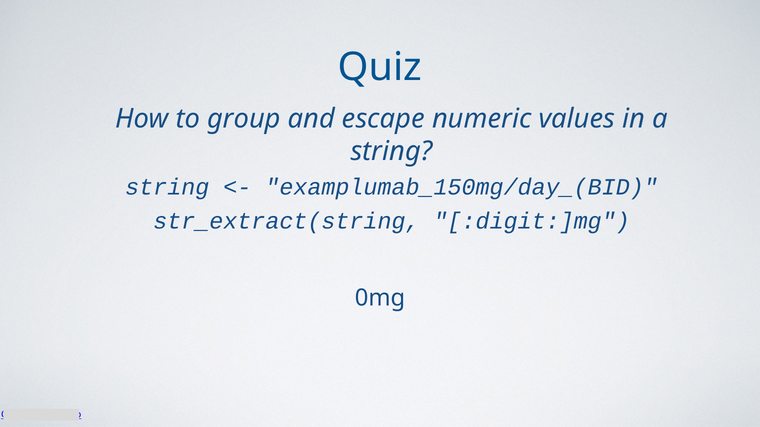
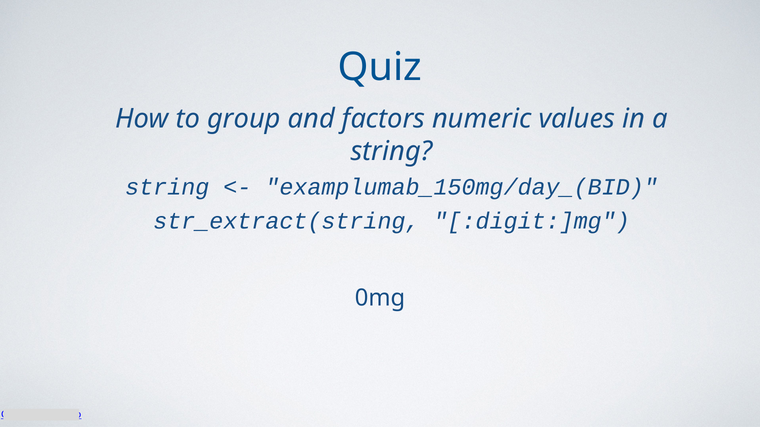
escape: escape -> factors (384, 119)
